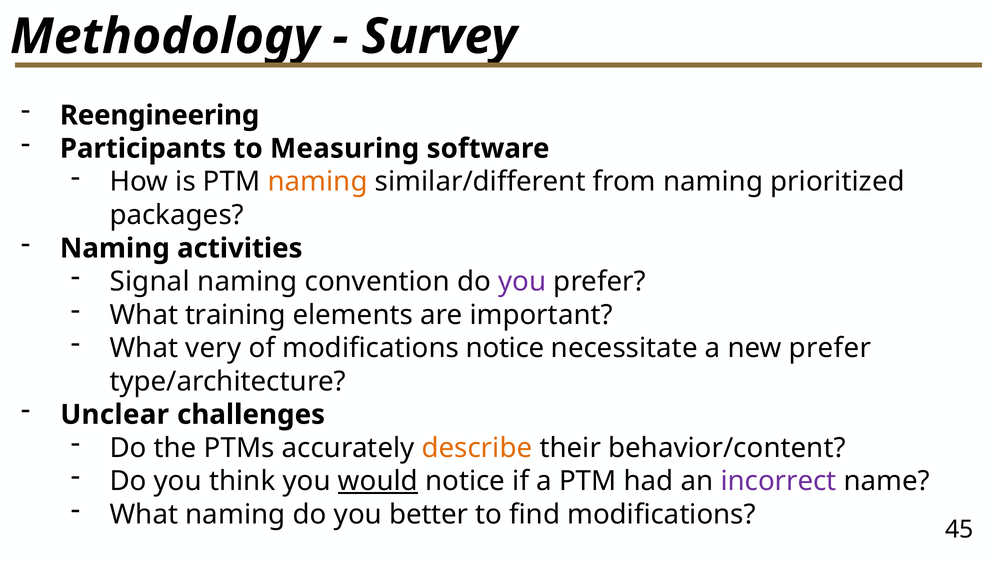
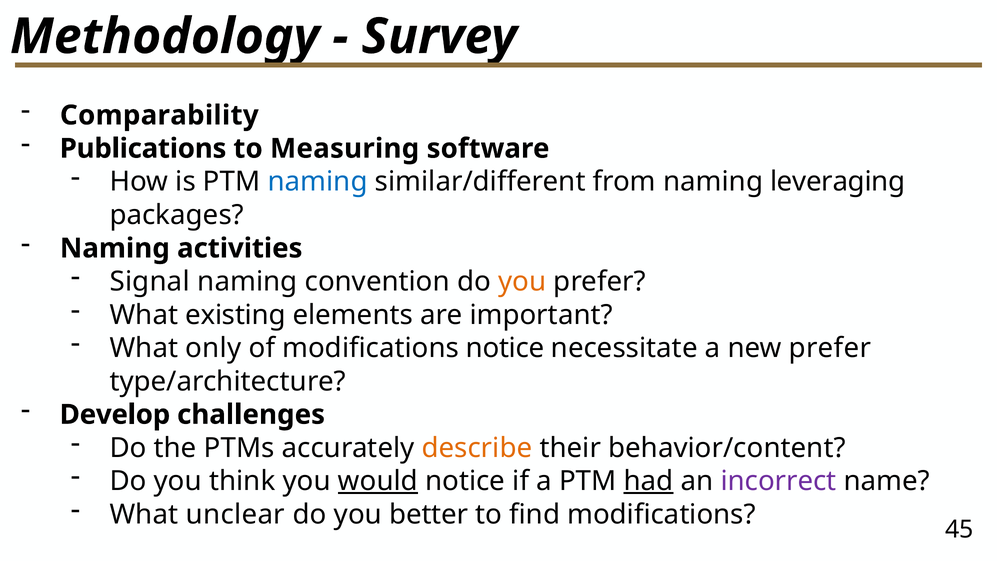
Reengineering: Reengineering -> Comparability (159, 115)
Participants: Participants -> Publications (143, 149)
naming colour: orange -> blue (318, 182)
prioritized: prioritized -> leveraging (838, 182)
you colour: purple -> orange (522, 282)
training: training -> existing (235, 315)
very: very -> only (213, 348)
Unclear: Unclear -> Develop (115, 415)
had underline: none -> present (649, 481)
What naming: naming -> unclear (235, 514)
